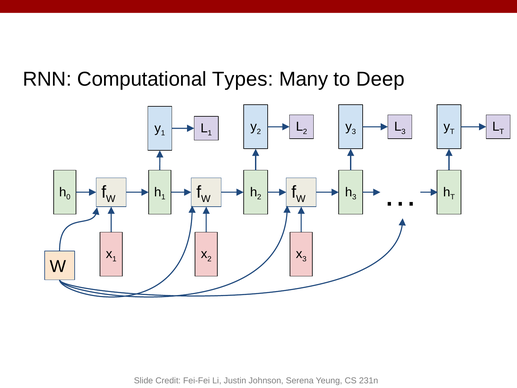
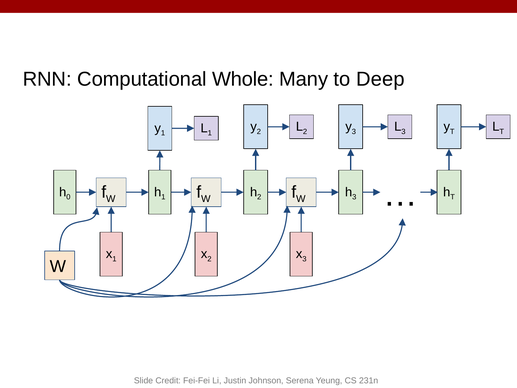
Types: Types -> Whole (243, 79)
